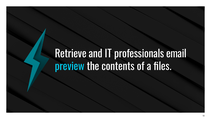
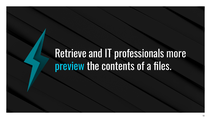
email: email -> more (176, 54)
